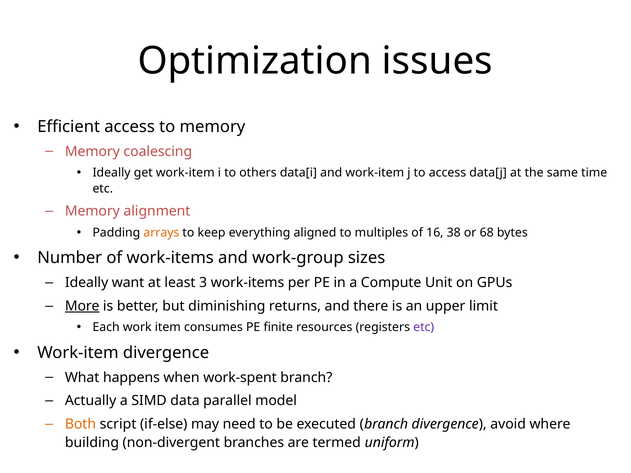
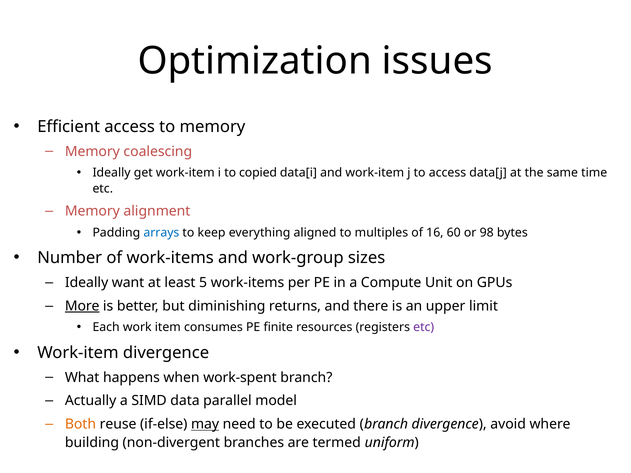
others: others -> copied (258, 173)
arrays colour: orange -> blue (161, 233)
38: 38 -> 60 (454, 233)
68: 68 -> 98 (487, 233)
3: 3 -> 5 (203, 283)
script: script -> reuse (118, 424)
may underline: none -> present (205, 424)
